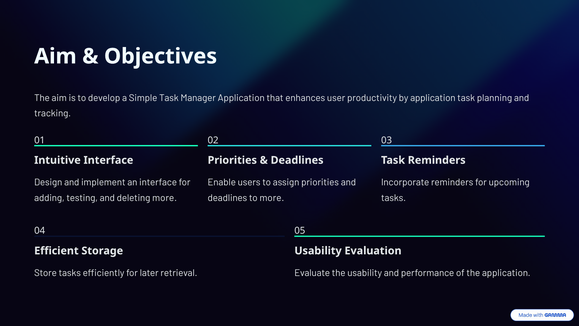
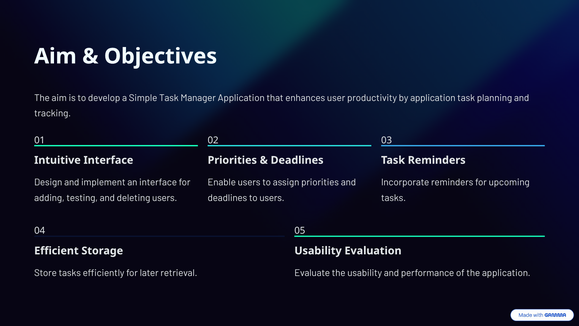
deleting more: more -> users (165, 198)
to more: more -> users (272, 198)
